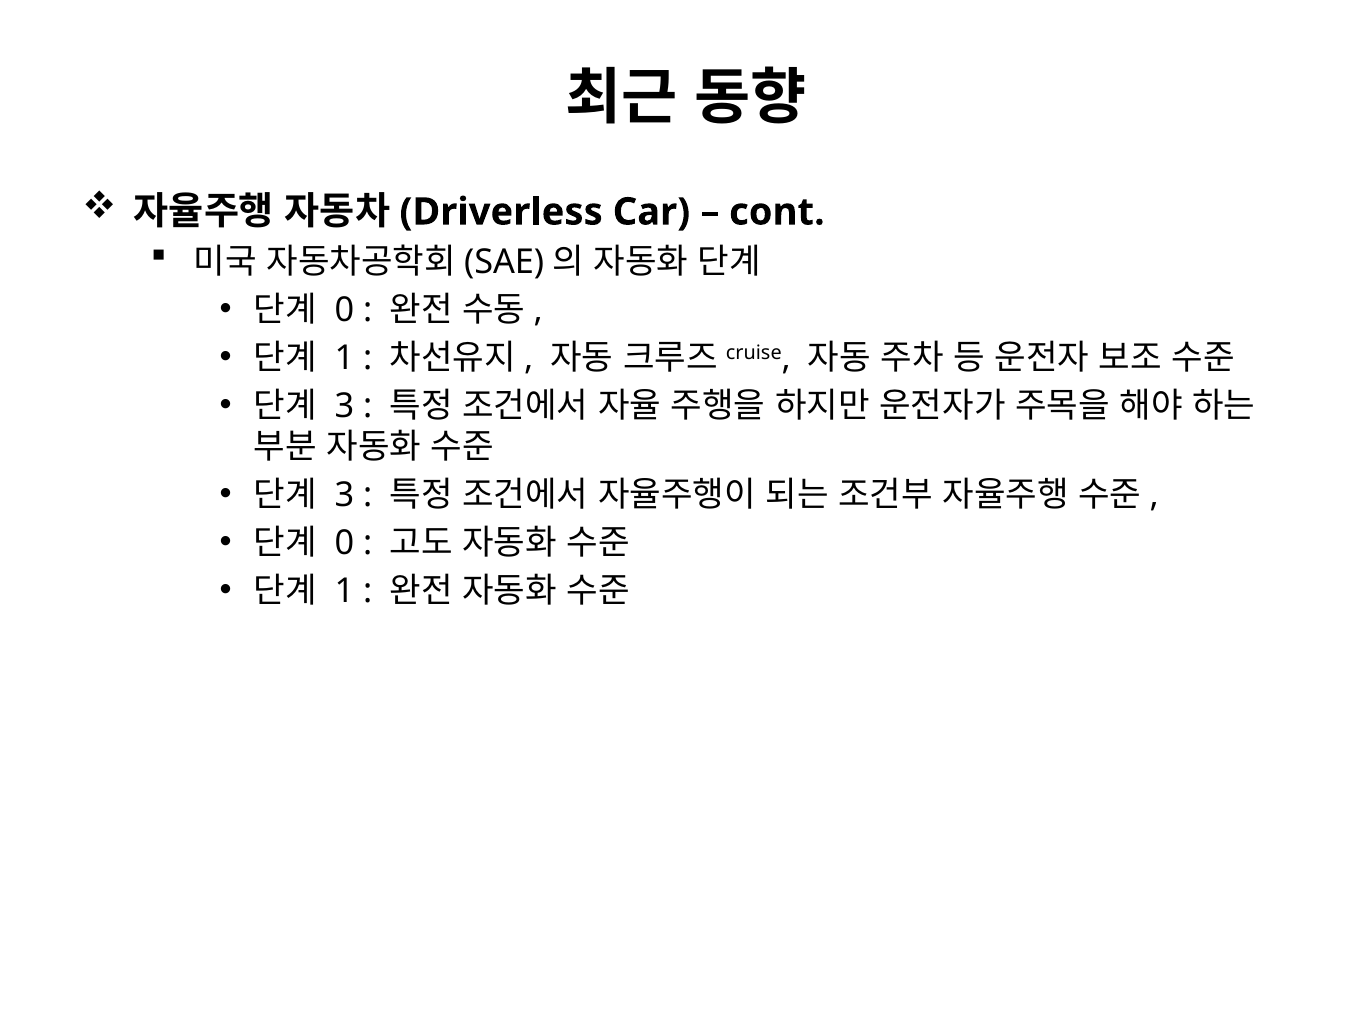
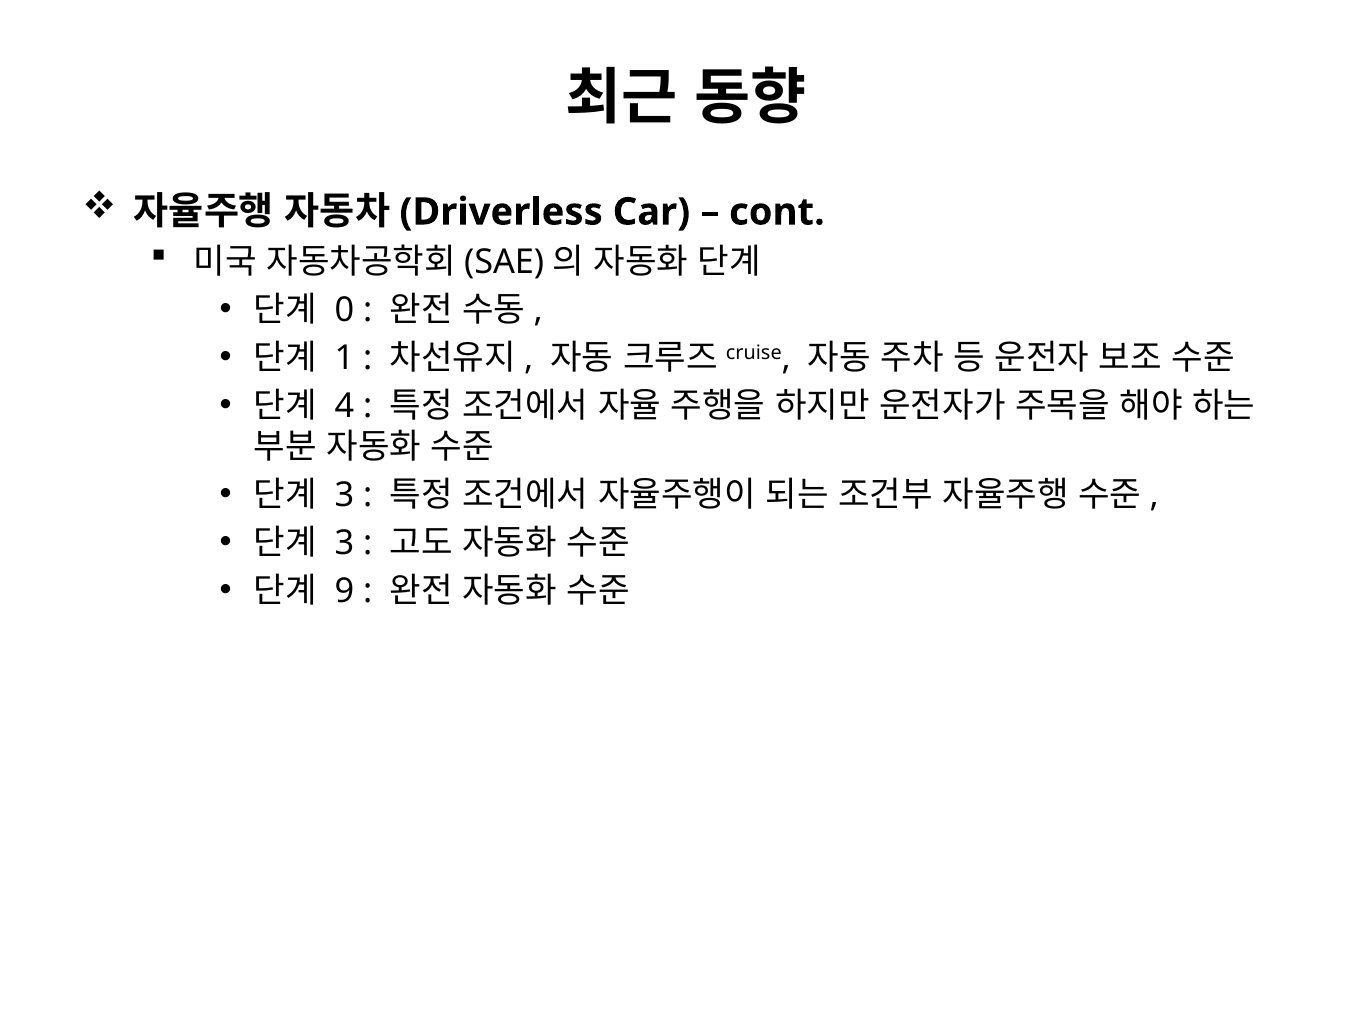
3: 3 -> 4 (345, 406)
0: 0 -> 3 (345, 543)
1: 1 -> 9 (345, 591)
